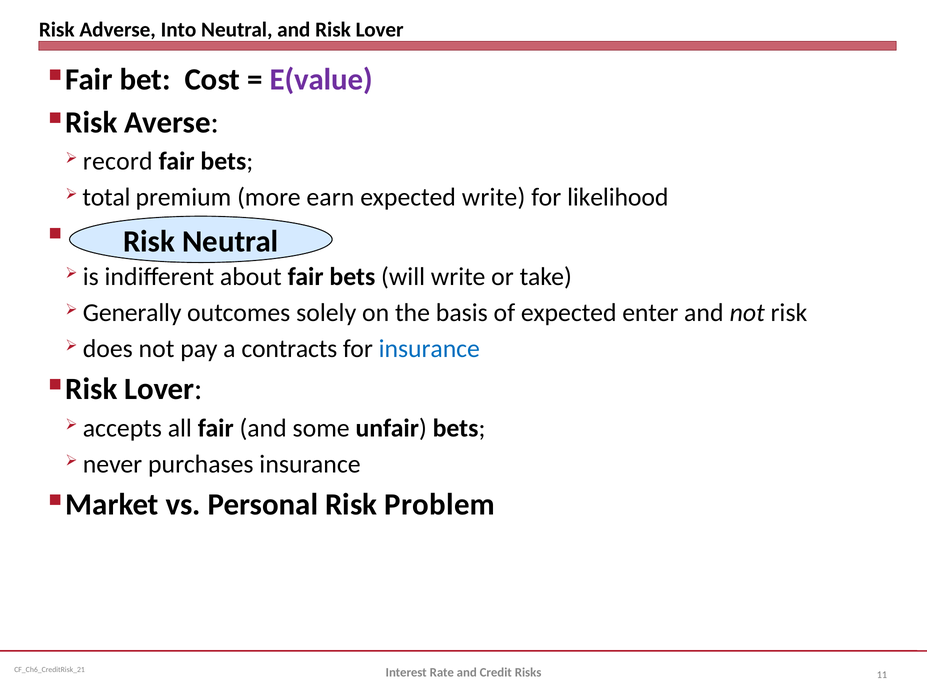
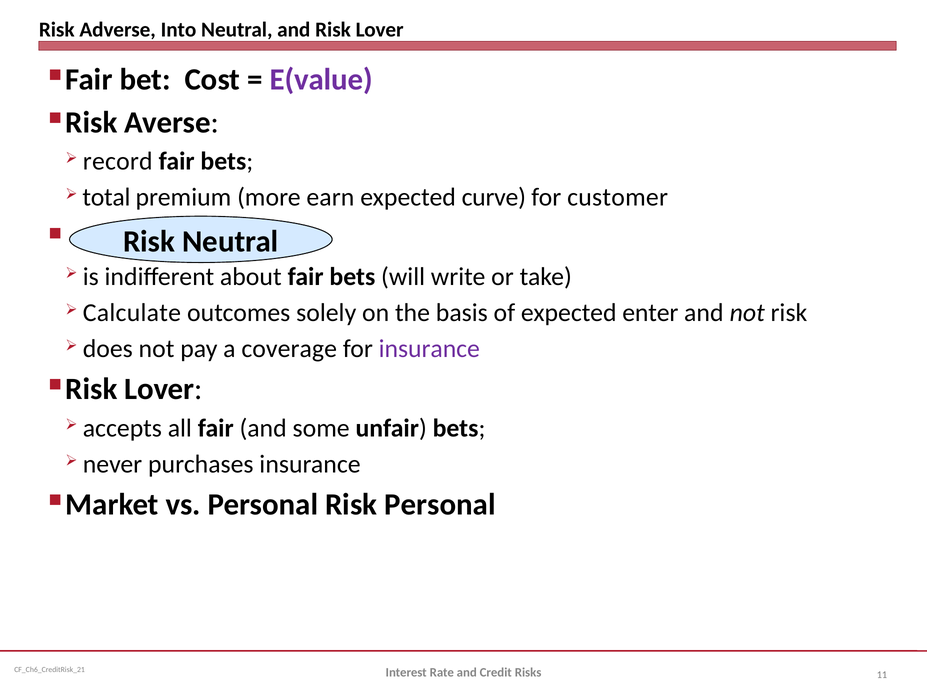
expected write: write -> curve (494, 197)
likelihood: likelihood -> customer (618, 197)
Generally: Generally -> Calculate (132, 313)
contracts: contracts -> coverage (289, 349)
insurance colour: blue -> purple (429, 349)
Risk Problem: Problem -> Personal (440, 505)
